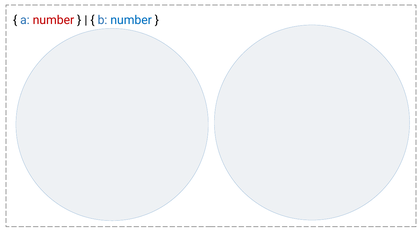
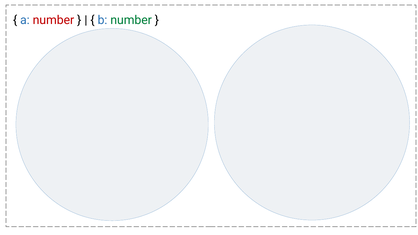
number colour: blue -> green (131, 20)
